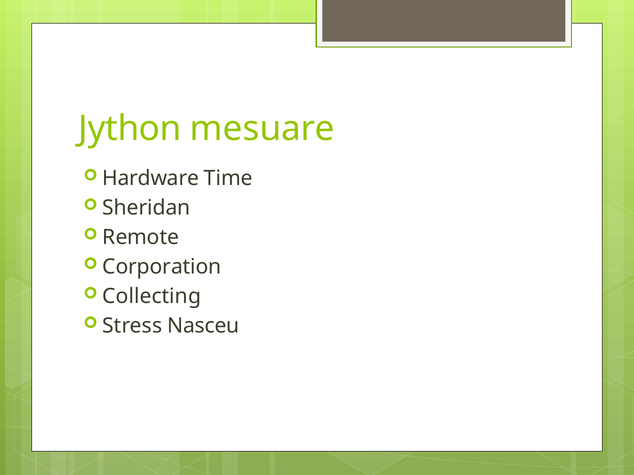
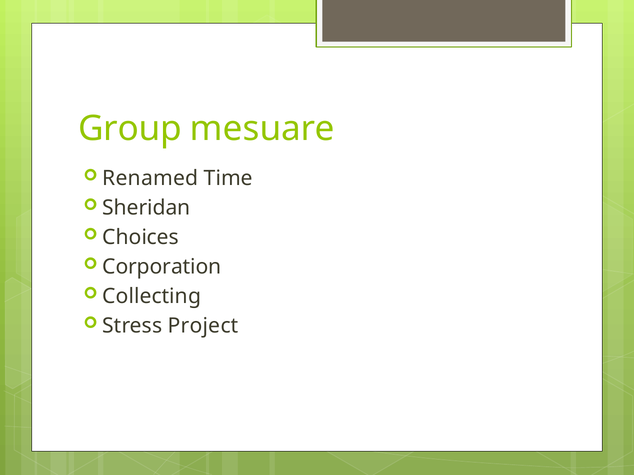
Jython: Jython -> Group (130, 129)
Hardware: Hardware -> Renamed (150, 178)
Remote: Remote -> Choices (141, 238)
Nasceu: Nasceu -> Project (203, 326)
